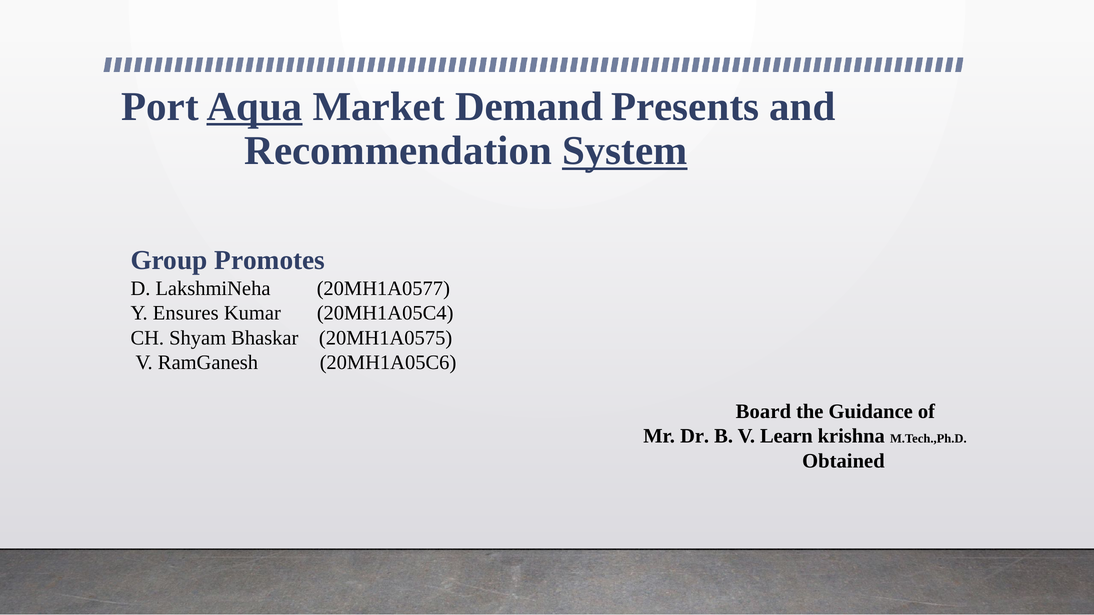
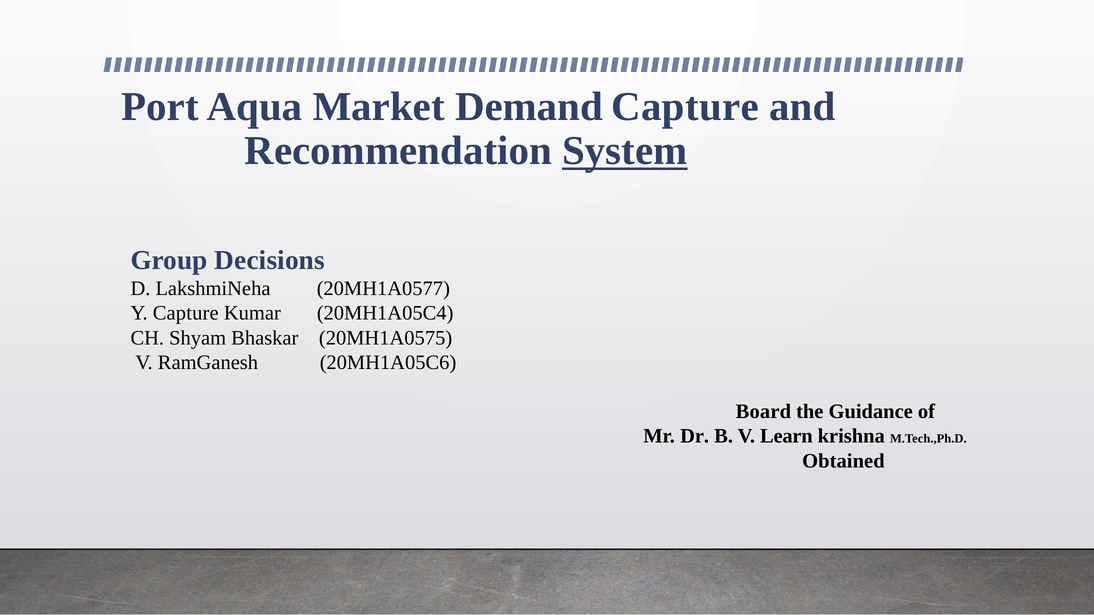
Aqua underline: present -> none (255, 107)
Demand Presents: Presents -> Capture (685, 107)
Promotes: Promotes -> Decisions (270, 261)
Y Ensures: Ensures -> Capture (186, 313)
